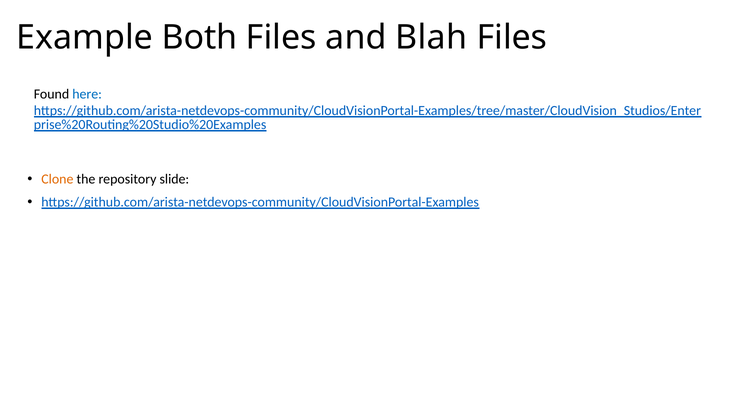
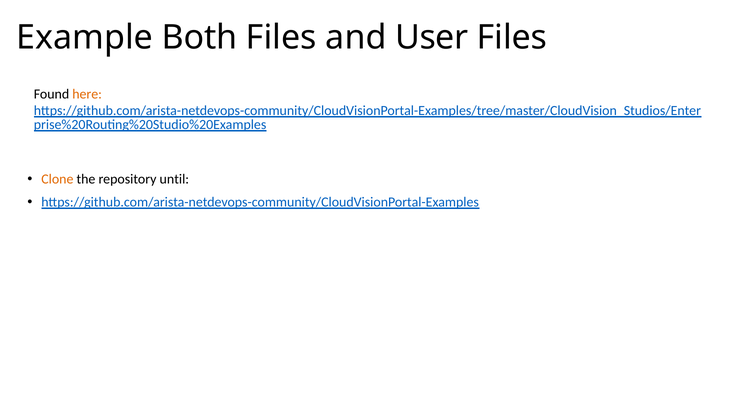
Blah: Blah -> User (432, 37)
here colour: blue -> orange (87, 94)
slide: slide -> until (174, 179)
